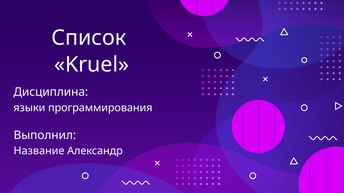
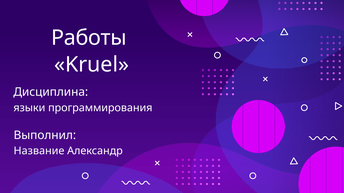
Список: Список -> Работы (89, 38)
